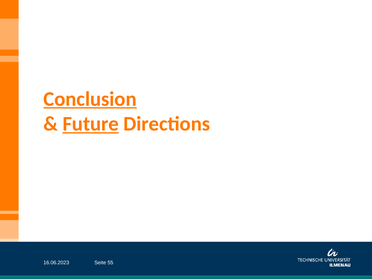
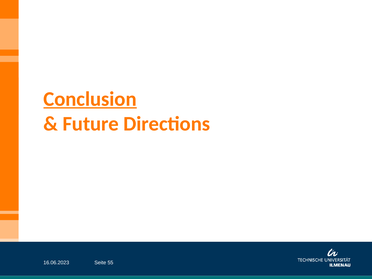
Future underline: present -> none (91, 124)
